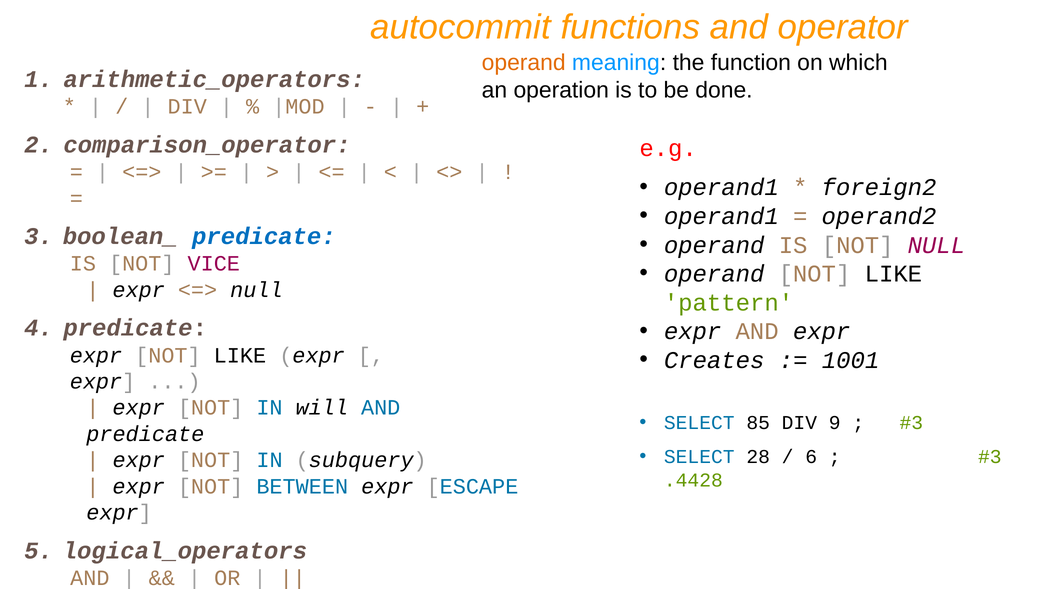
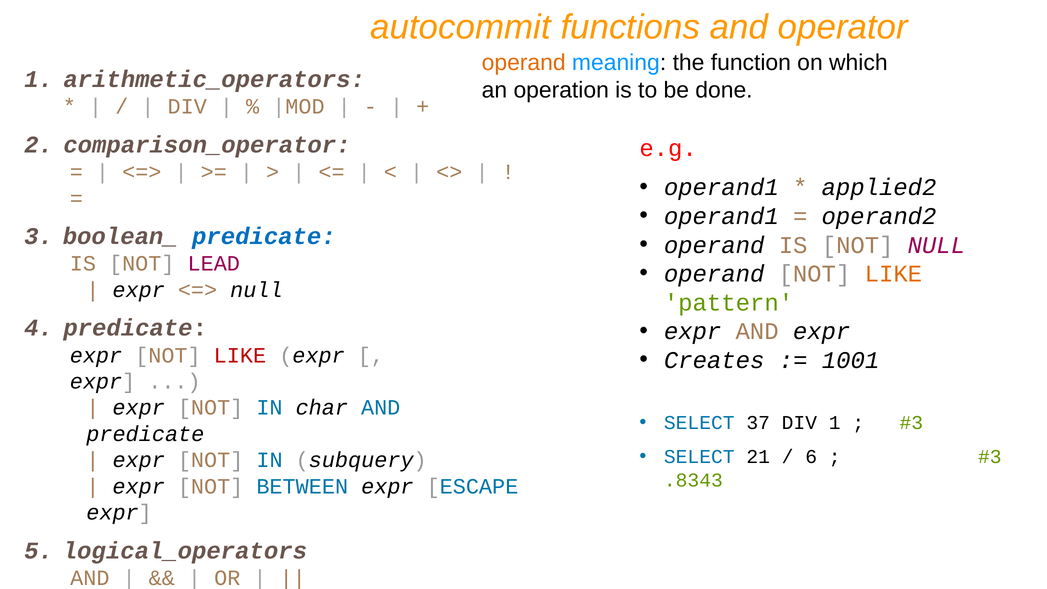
foreign2: foreign2 -> applied2 (879, 187)
VICE: VICE -> LEAD (214, 264)
LIKE colour: black -> orange (893, 274)
LIKE colour: black -> red (240, 355)
will: will -> char (322, 408)
85: 85 -> 37 (758, 423)
DIV 9: 9 -> 1 (835, 423)
28: 28 -> 21 (758, 457)
.4428: .4428 -> .8343 (693, 480)
